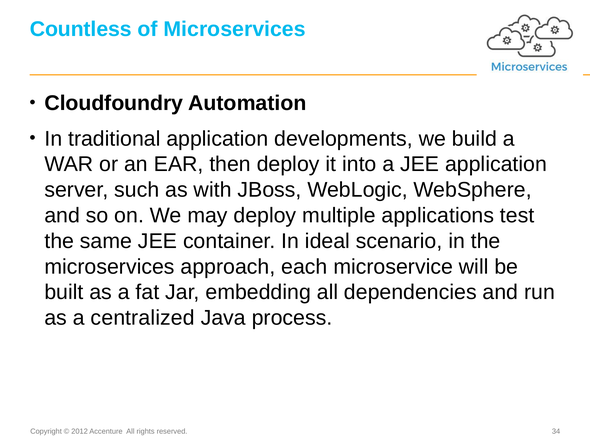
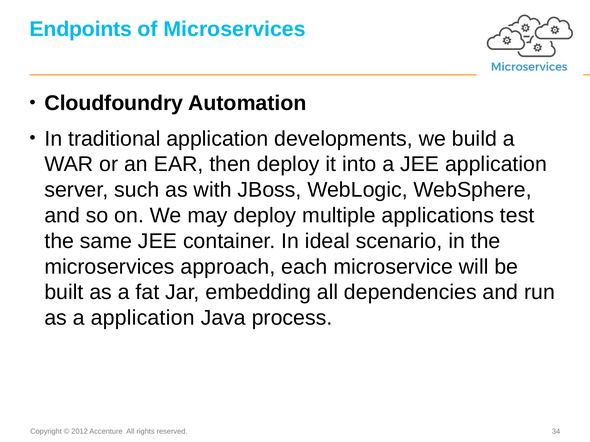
Countless: Countless -> Endpoints (81, 29)
a centralized: centralized -> application (143, 318)
